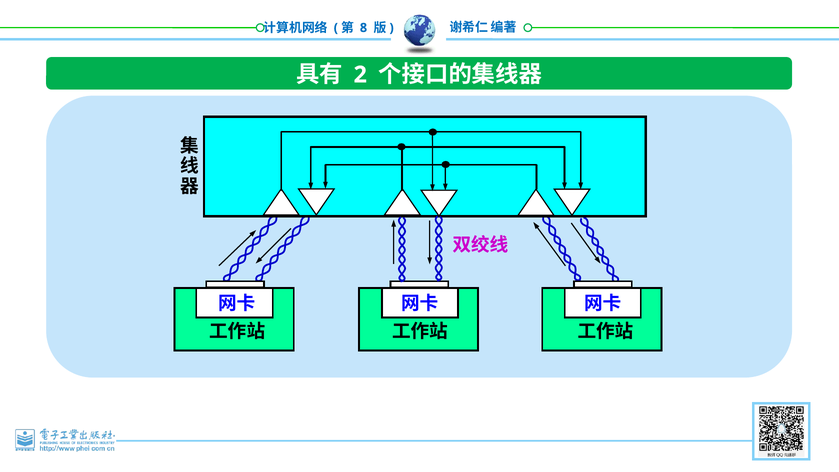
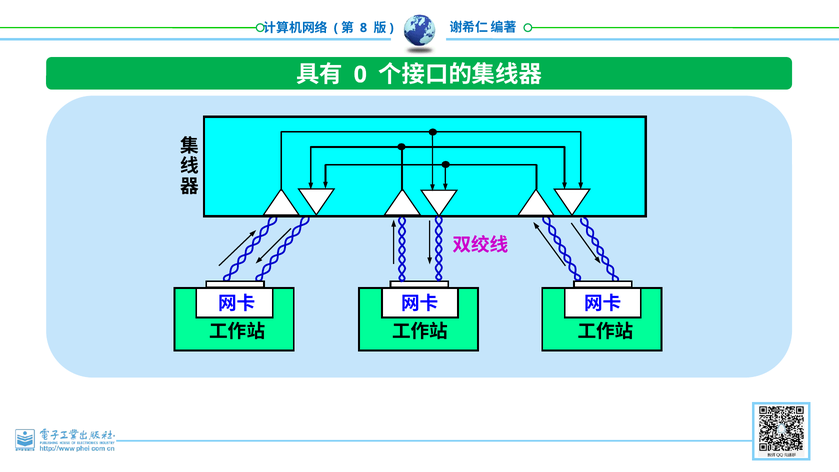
2: 2 -> 0 (360, 75)
